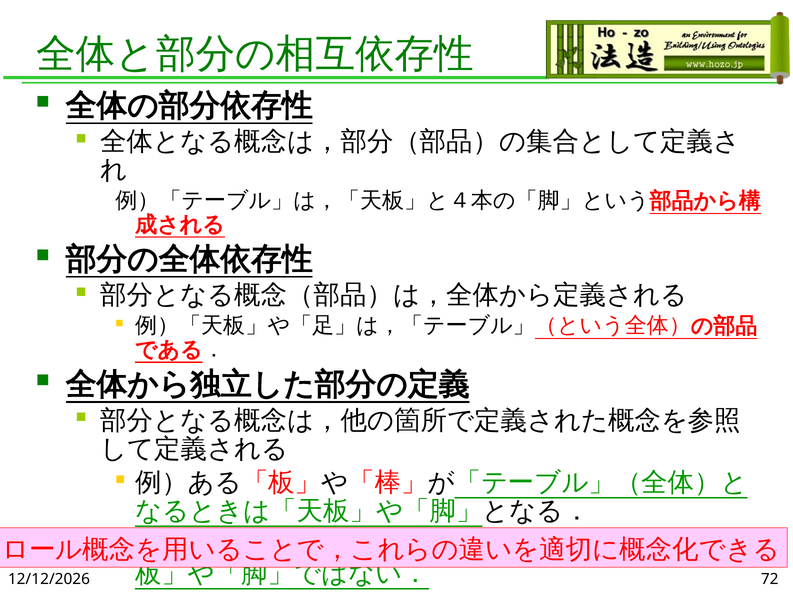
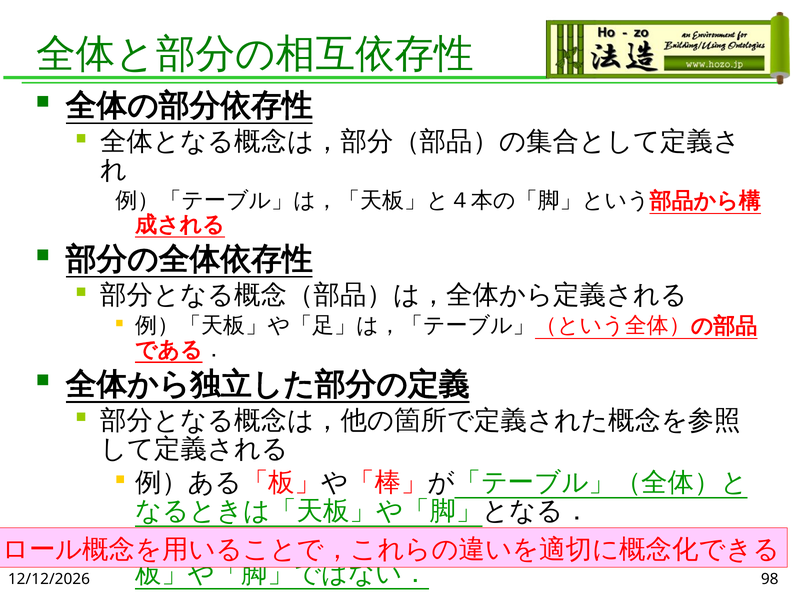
72: 72 -> 98 (770, 580)
